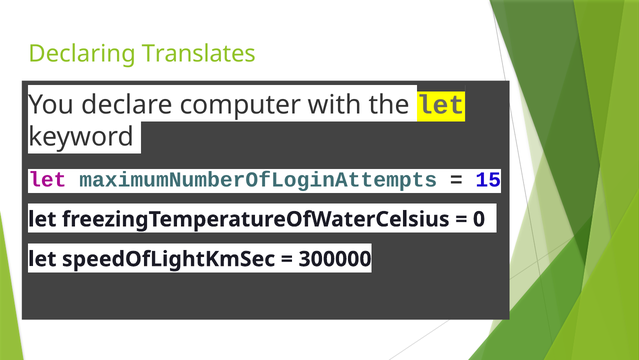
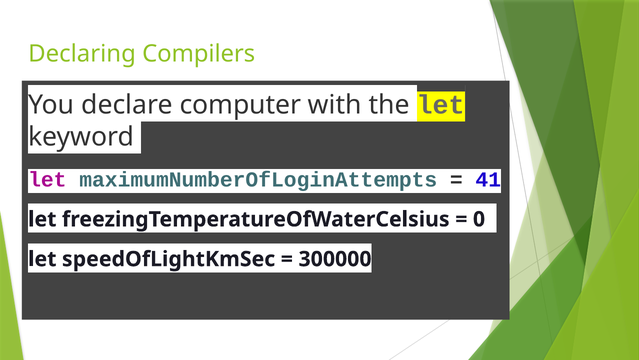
Translates: Translates -> Compilers (199, 54)
15: 15 -> 41 (488, 179)
